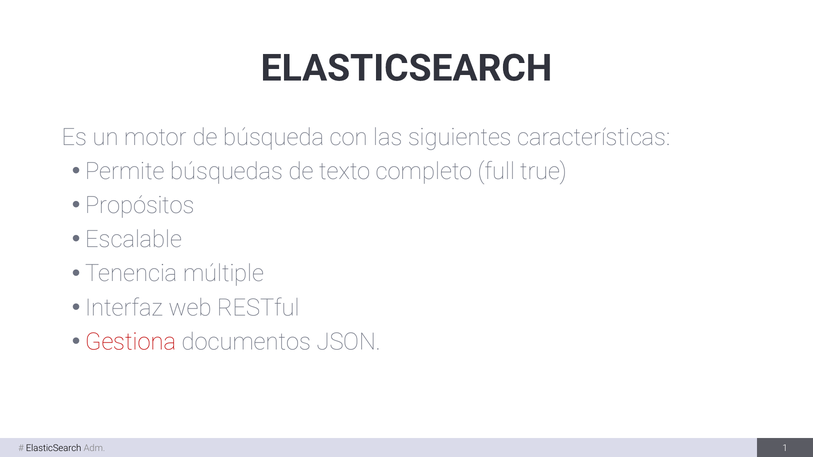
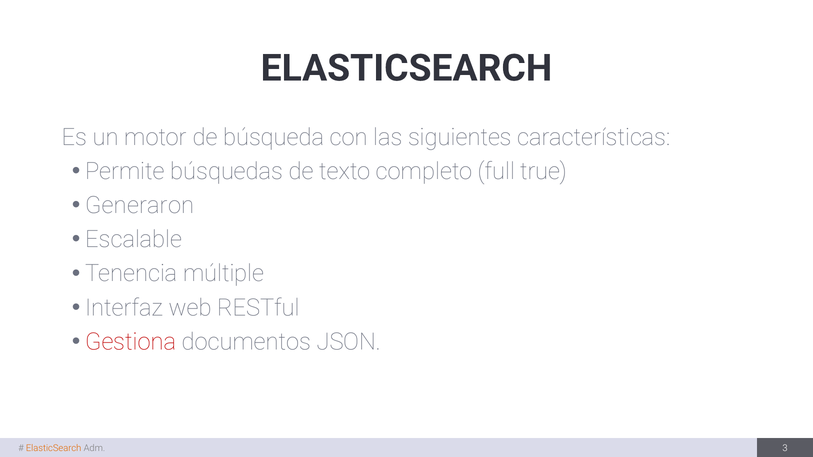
Propósitos: Propósitos -> Generaron (140, 206)
ElasticSearch colour: black -> orange (54, 448)
1: 1 -> 3 (785, 449)
